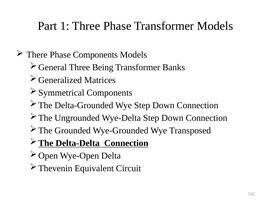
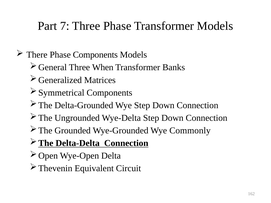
1: 1 -> 7 (65, 26)
Being: Being -> When (103, 67)
Transposed: Transposed -> Commonly (190, 131)
